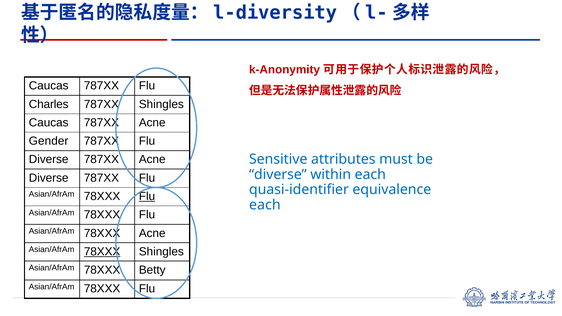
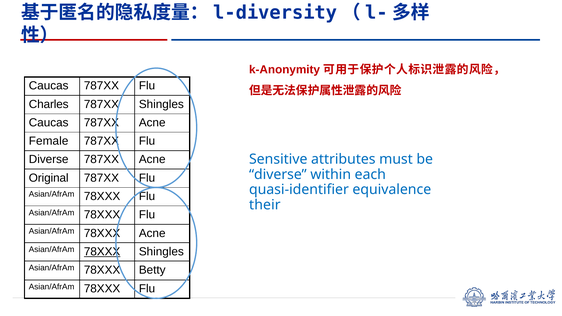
Gender: Gender -> Female (49, 141)
Diverse: Diverse -> Original (49, 178)
Flu underline: present -> none (147, 196)
each: each -> their (265, 205)
